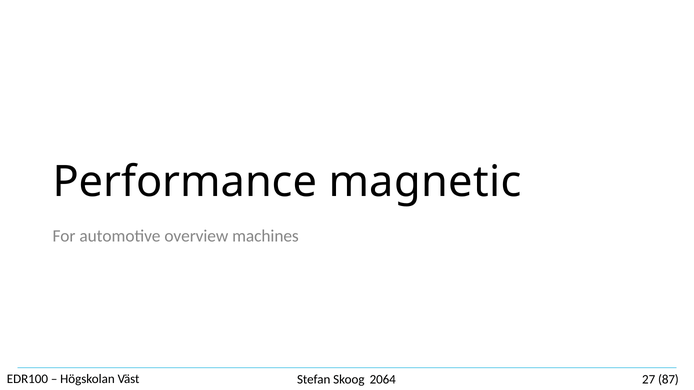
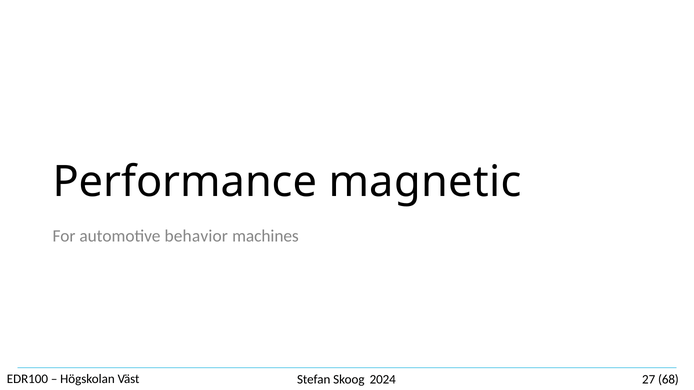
overview: overview -> behavior (196, 236)
2064: 2064 -> 2024 (383, 380)
87: 87 -> 68 (668, 380)
